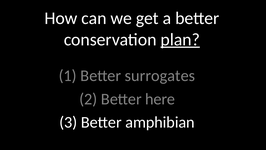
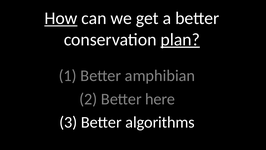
How underline: none -> present (61, 18)
surrogates: surrogates -> amphibian (160, 76)
amphibian: amphibian -> algorithms (160, 122)
